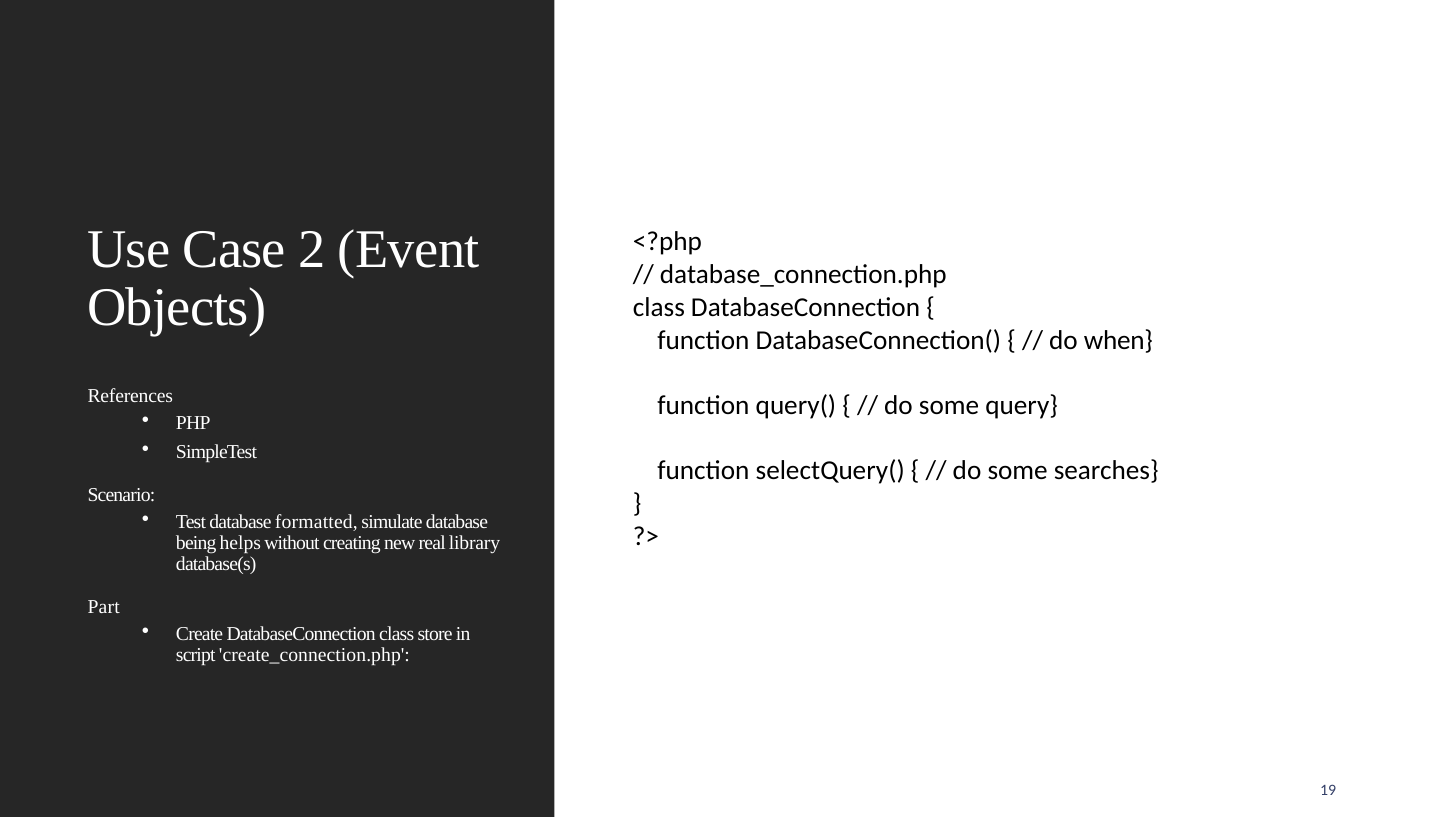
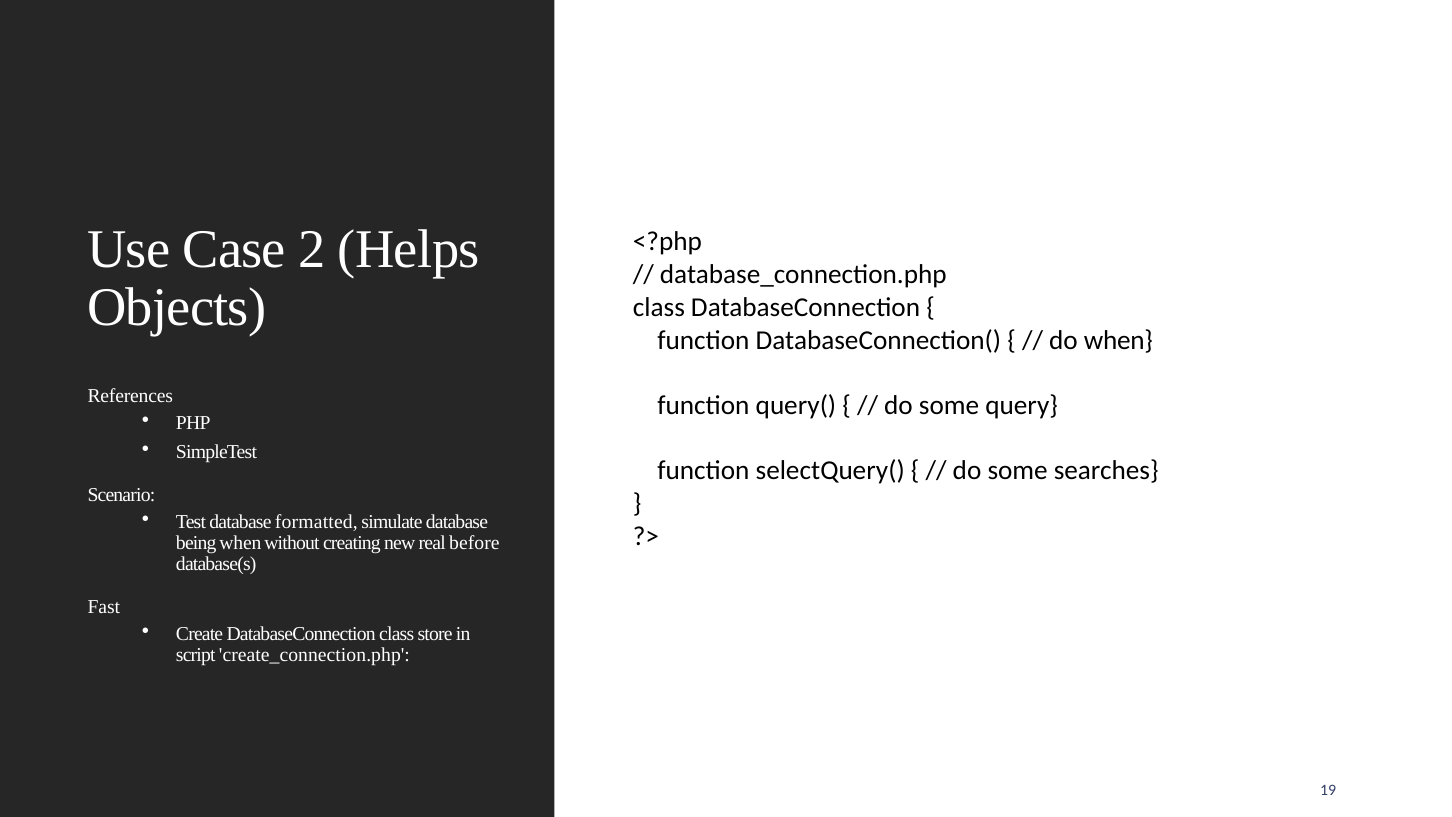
Event: Event -> Helps (409, 249)
being helps: helps -> when (240, 543)
library: library -> before (474, 543)
Part: Part -> Fast (104, 607)
